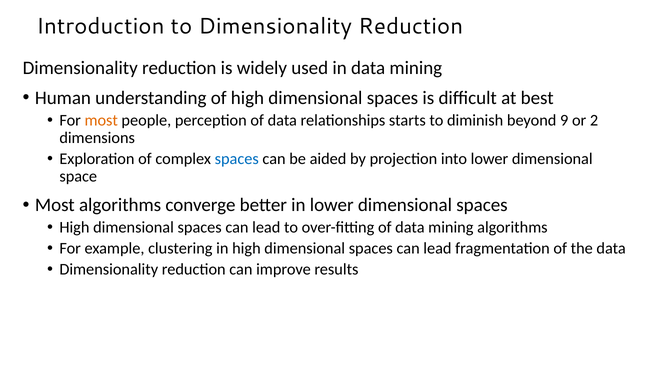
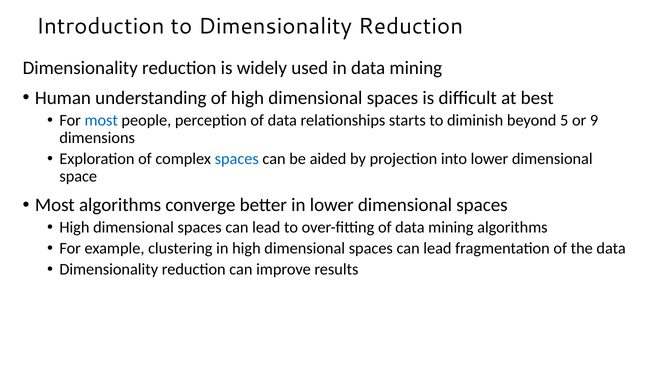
most colour: orange -> blue (101, 120)
9: 9 -> 5 (564, 120)
2: 2 -> 9 (594, 120)
